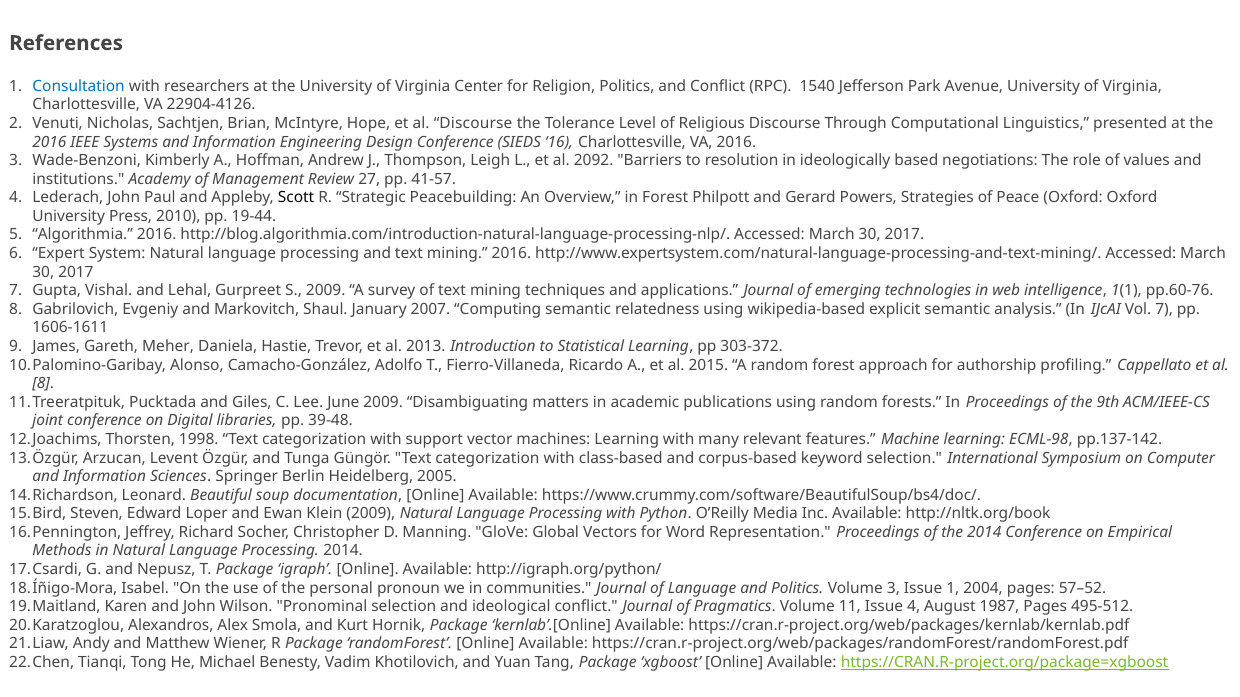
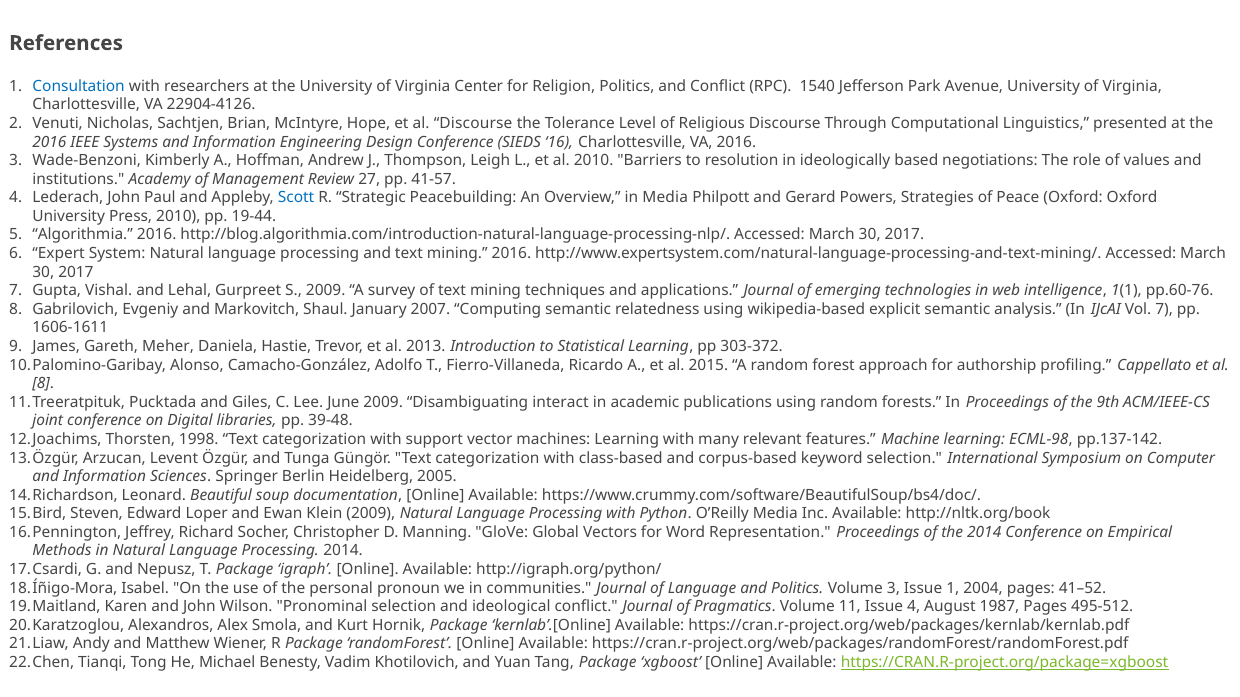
al 2092: 2092 -> 2010 (594, 161)
Scott colour: black -> blue (296, 198)
in Forest: Forest -> Media (665, 198)
matters: matters -> interact (561, 402)
57–52: 57–52 -> 41–52 (1083, 588)
